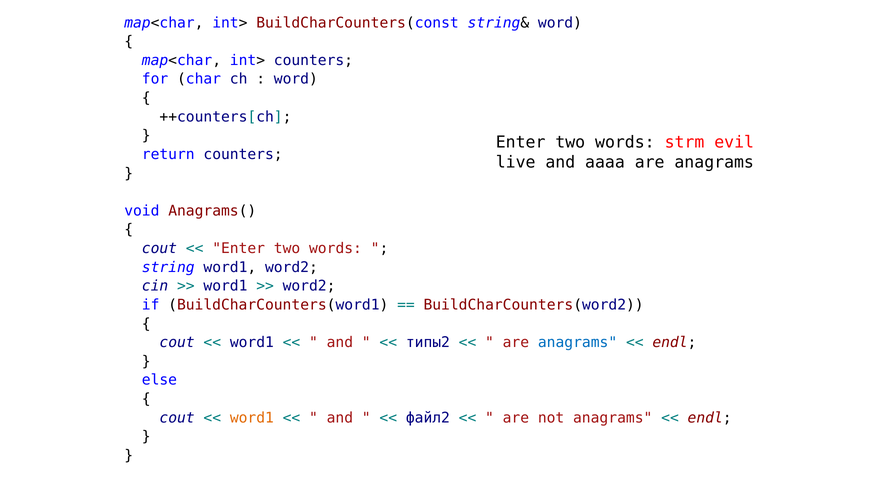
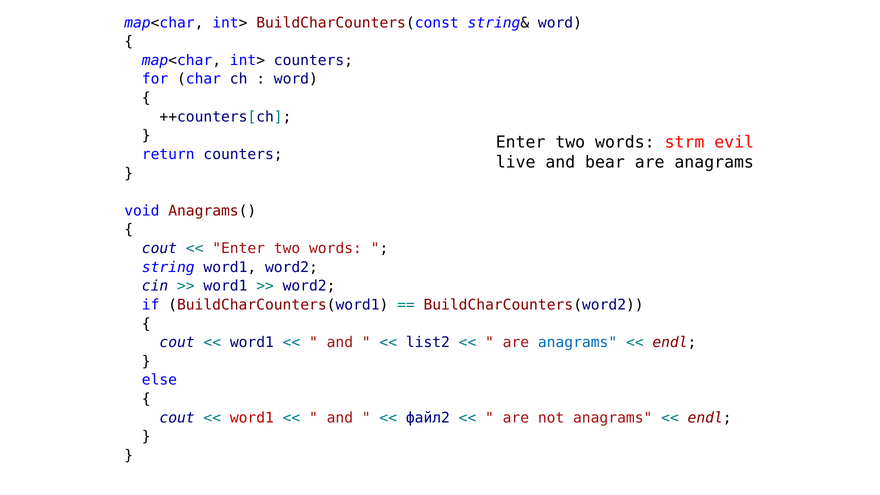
aaaa: aaaa -> bear (605, 162)
типы2: типы2 -> list2 (428, 342)
word1 colour: orange -> red (252, 418)
